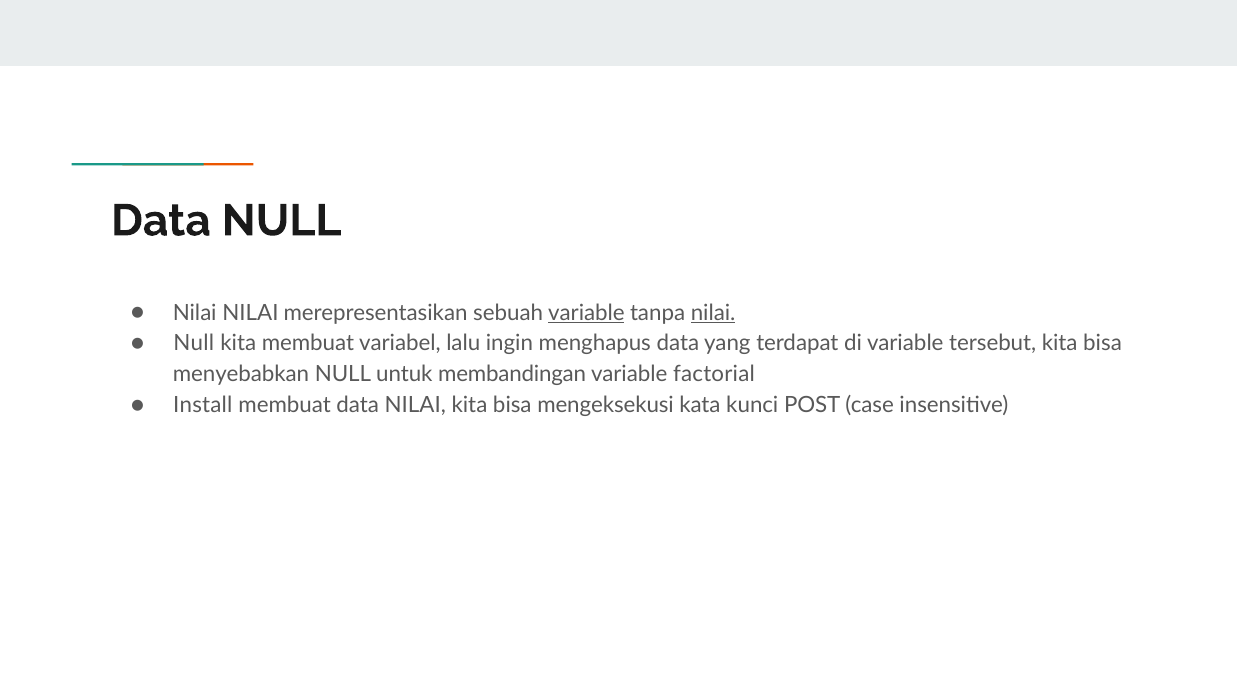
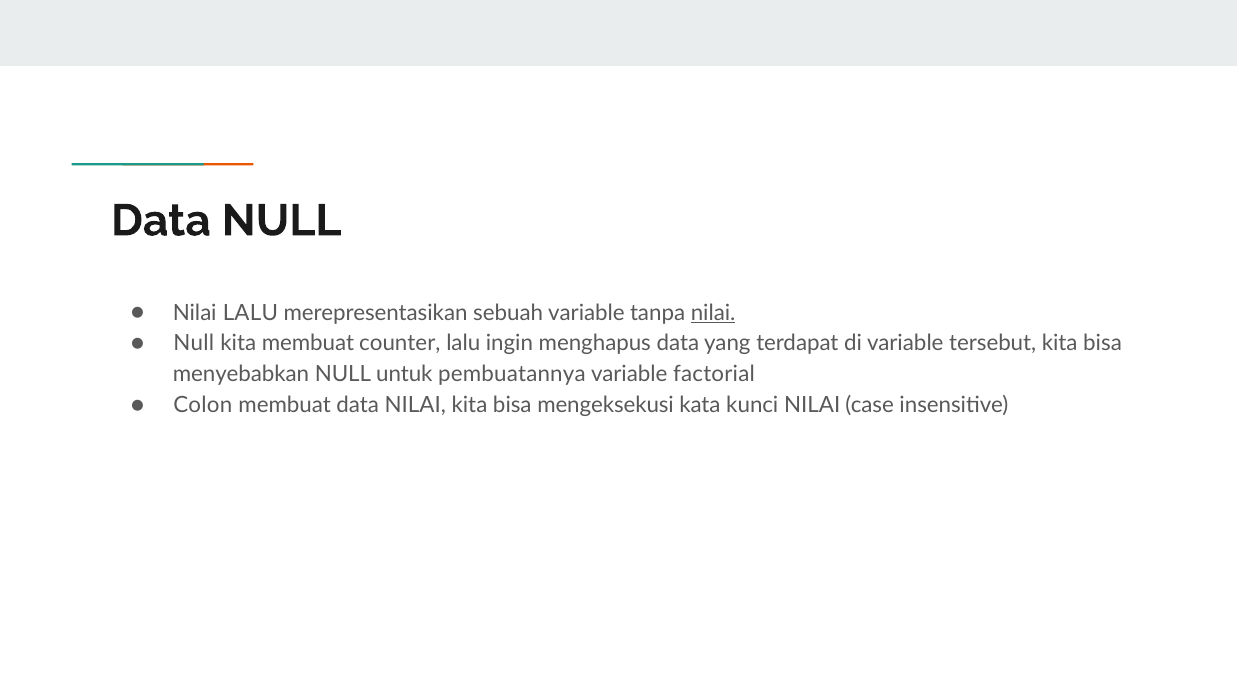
Nilai NILAI: NILAI -> LALU (250, 313)
variable underline: present -> none (586, 313)
variabel: variabel -> counter (400, 343)
membandingan: membandingan -> pembuatannya (512, 374)
Install: Install -> Colon (203, 405)
kunci POST: POST -> NILAI (812, 405)
